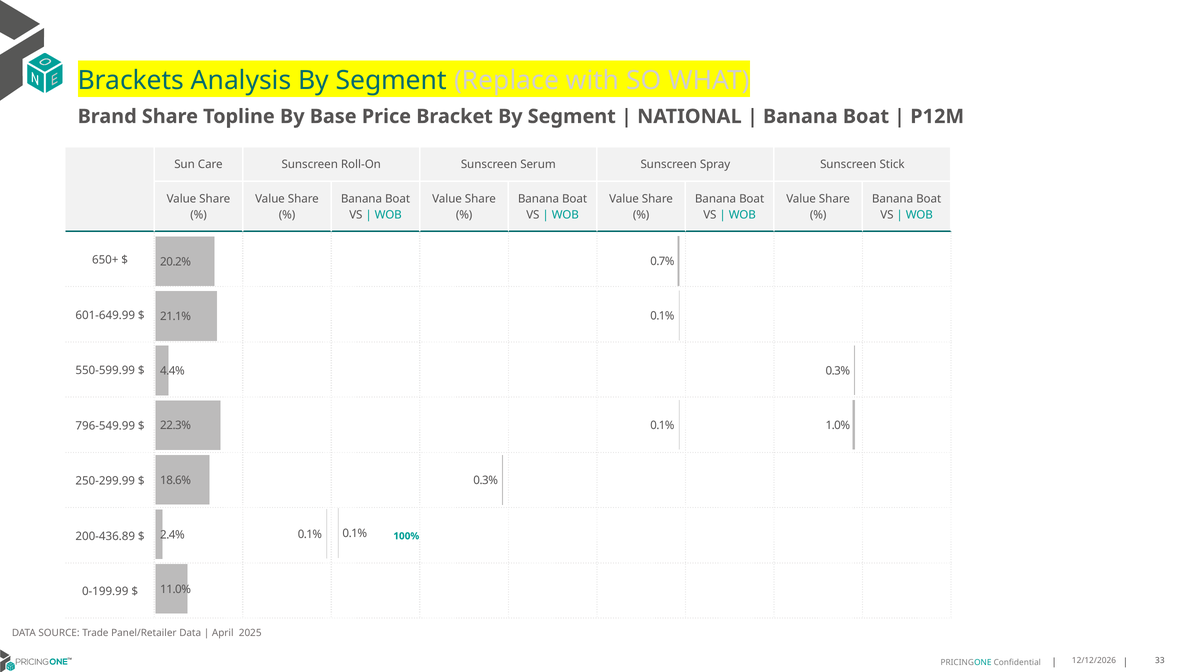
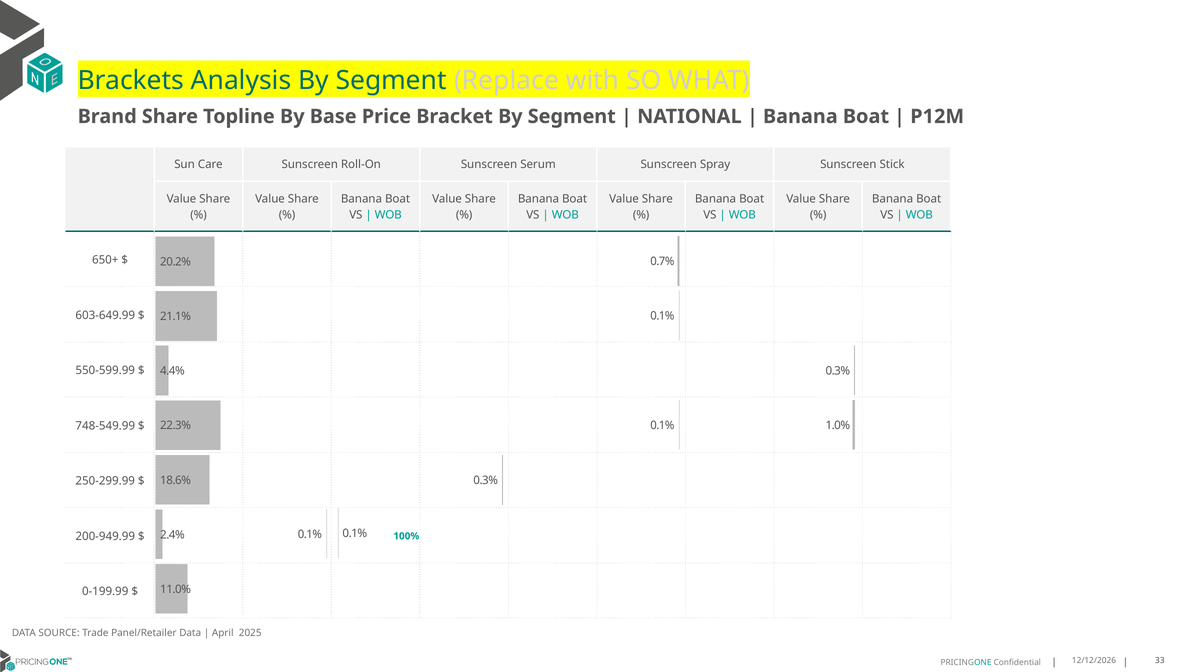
601-649.99: 601-649.99 -> 603-649.99 (105, 315)
796-549.99: 796-549.99 -> 748-549.99 (105, 425)
200-436.89: 200-436.89 -> 200-949.99 (105, 536)
